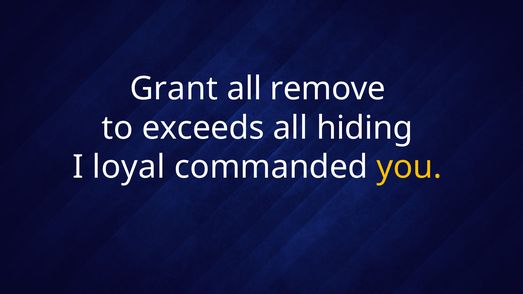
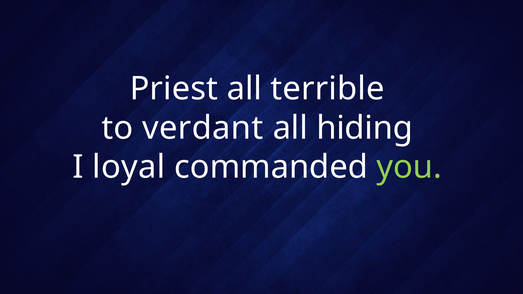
Grant: Grant -> Priest (174, 89)
remove: remove -> terrible (327, 89)
exceeds: exceeds -> verdant (203, 128)
you colour: yellow -> light green (409, 167)
